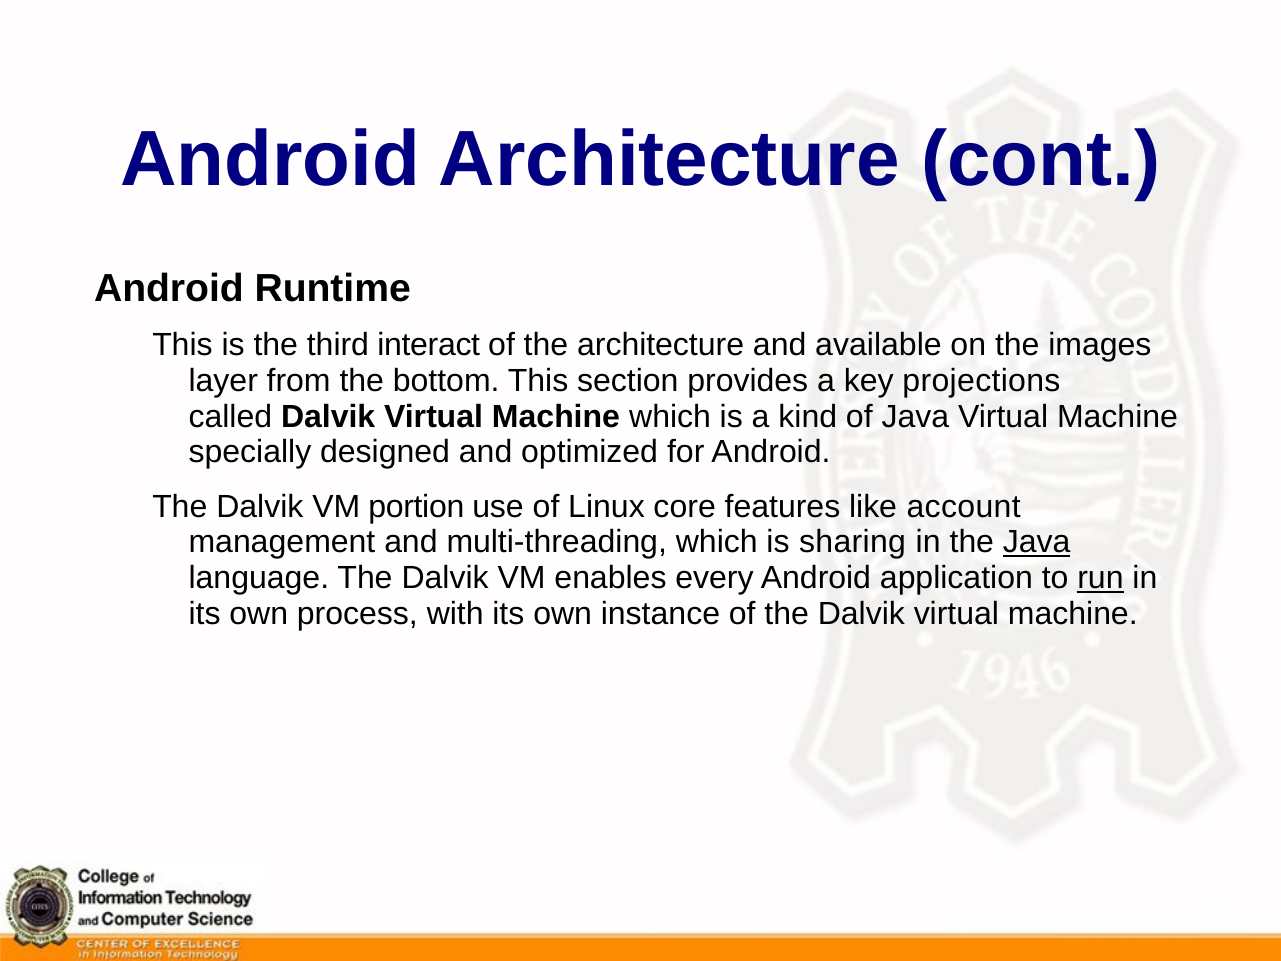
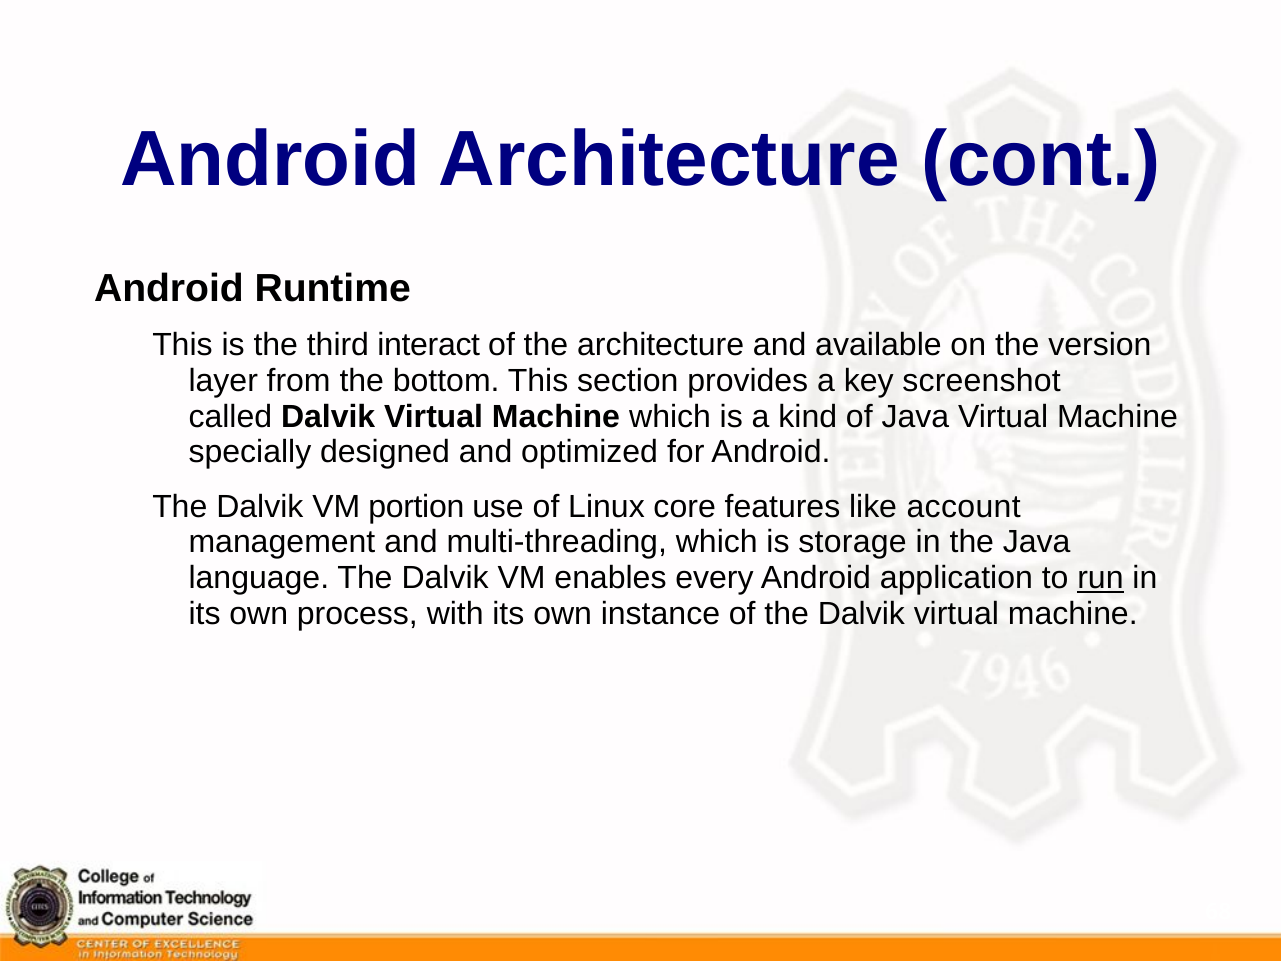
images: images -> version (1100, 345)
projections: projections -> screenshot (982, 381)
sharing: sharing -> storage (853, 542)
Java underline: present -> none (1037, 542)
